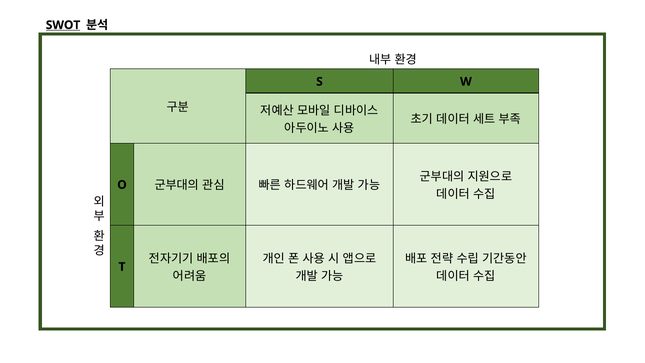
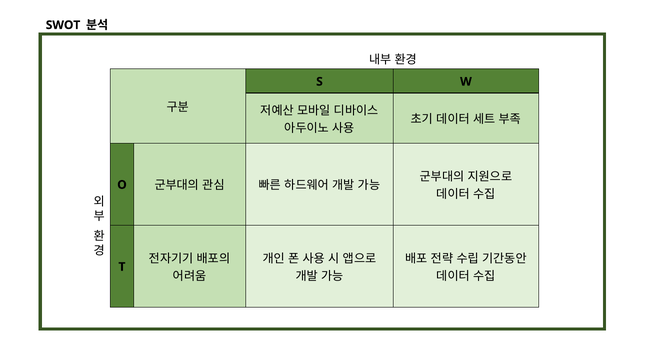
SWOT underline: present -> none (63, 25)
